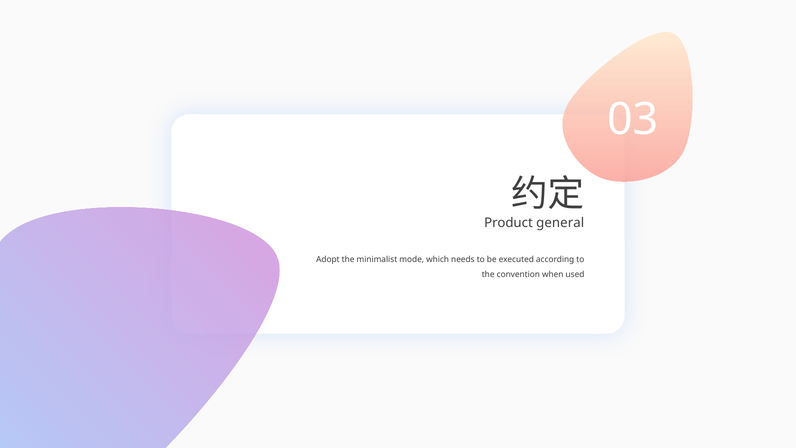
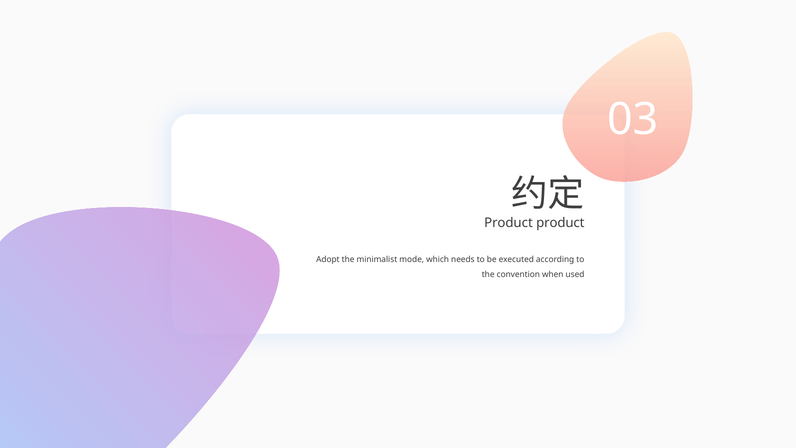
Product general: general -> product (560, 223)
